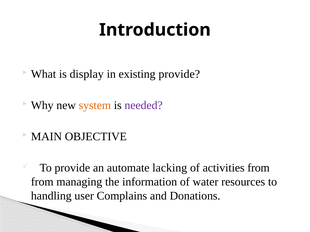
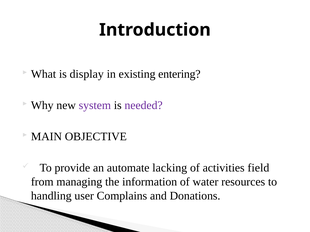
existing provide: provide -> entering (179, 74)
system colour: orange -> purple (95, 106)
activities from: from -> field (258, 168)
